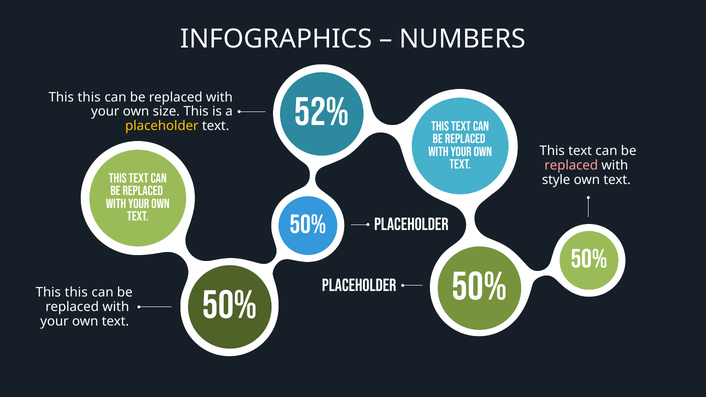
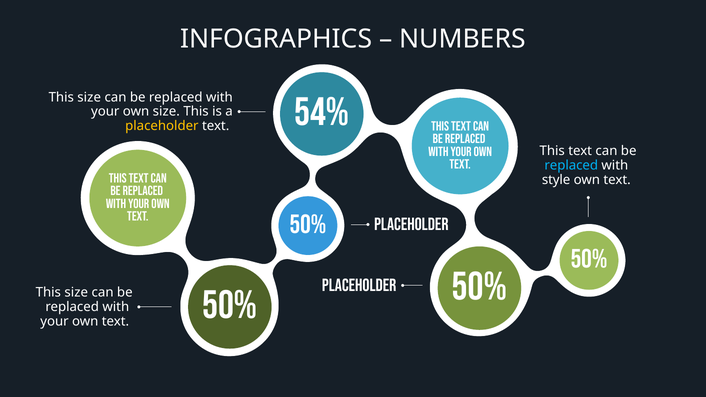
this: this -> size (89, 97)
52%: 52% -> 54% (322, 112)
replaced colour: pink -> light blue (571, 165)
this: this -> size (76, 293)
